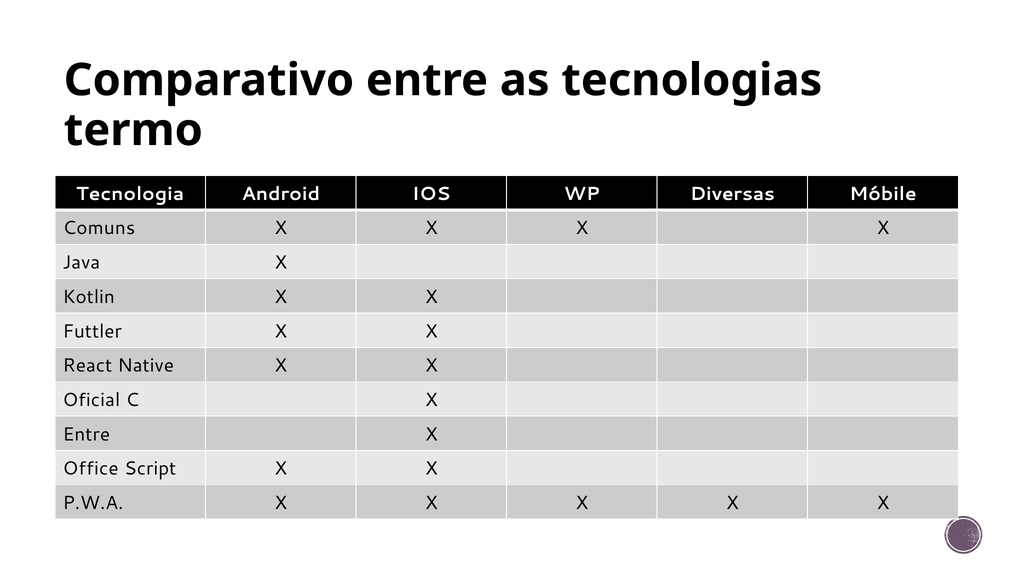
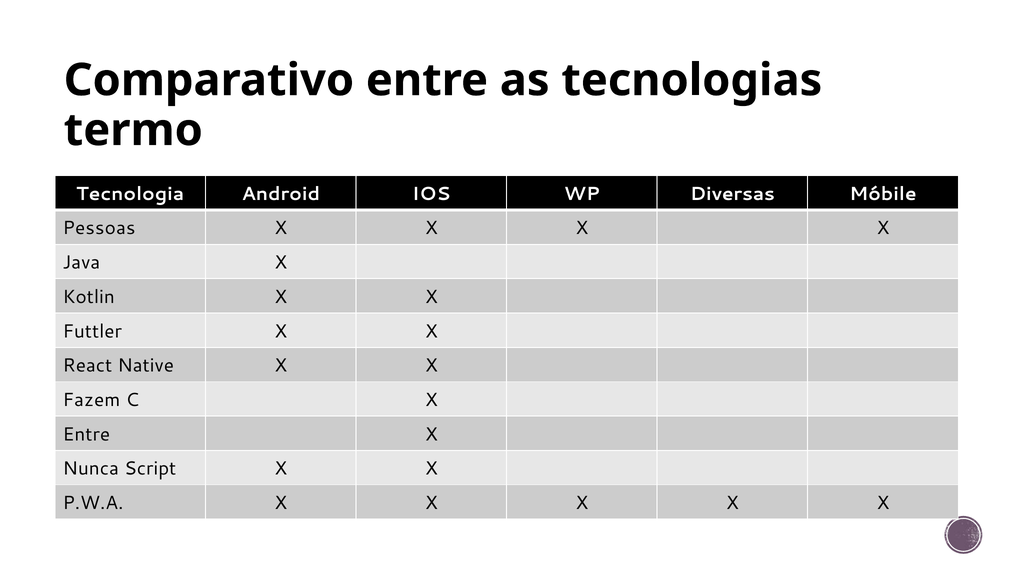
Comuns: Comuns -> Pessoas (99, 228)
Oficial: Oficial -> Fazem (91, 400)
Office: Office -> Nunca (91, 469)
